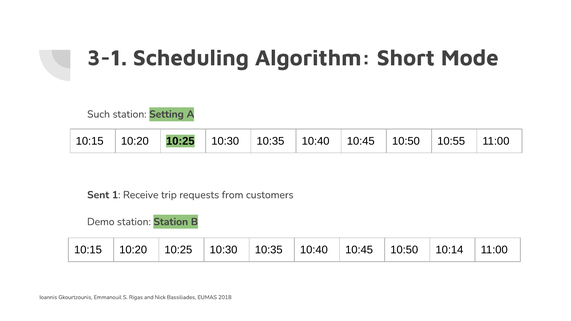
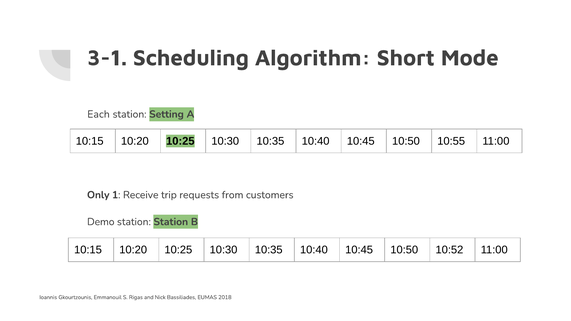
Such: Such -> Each (98, 114)
Sent: Sent -> Only (98, 195)
10:14: 10:14 -> 10:52 (449, 250)
